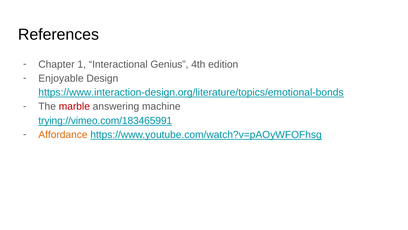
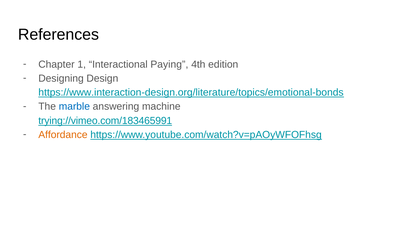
Genius: Genius -> Paying (169, 64)
Enjoyable: Enjoyable -> Designing (61, 78)
marble colour: red -> blue (74, 106)
